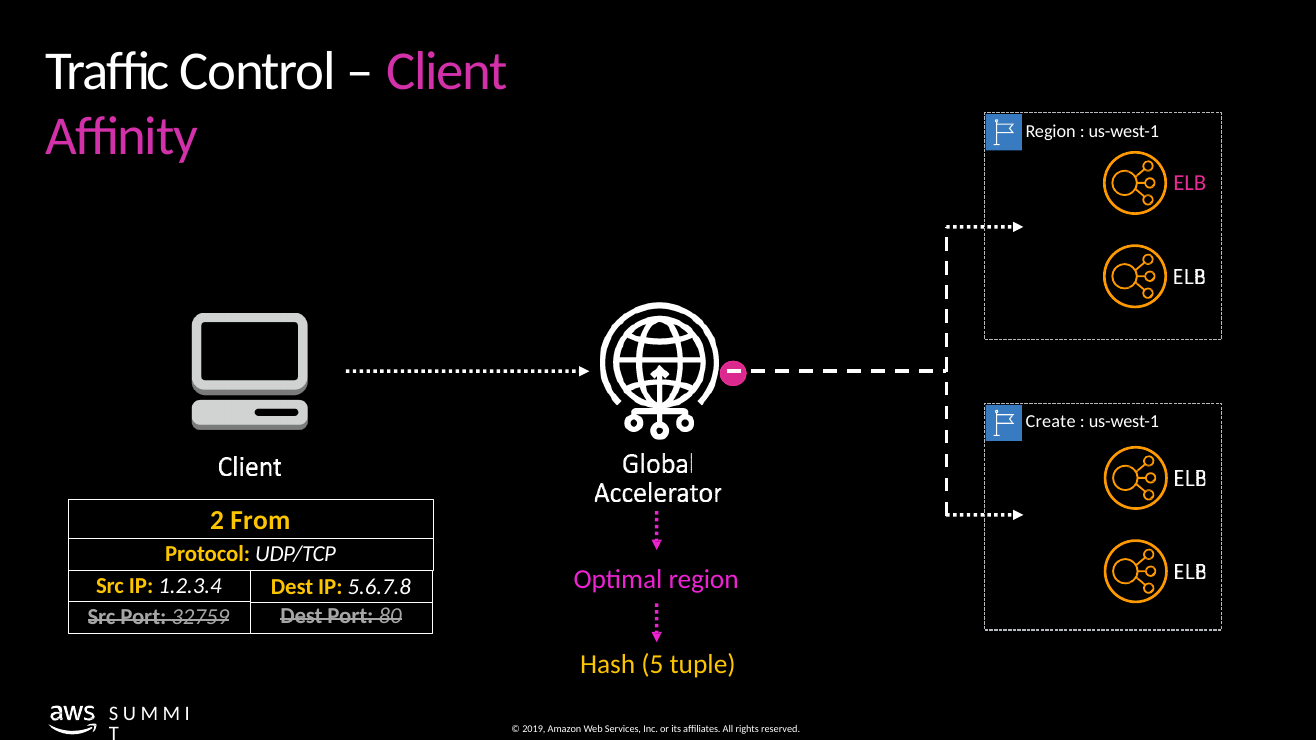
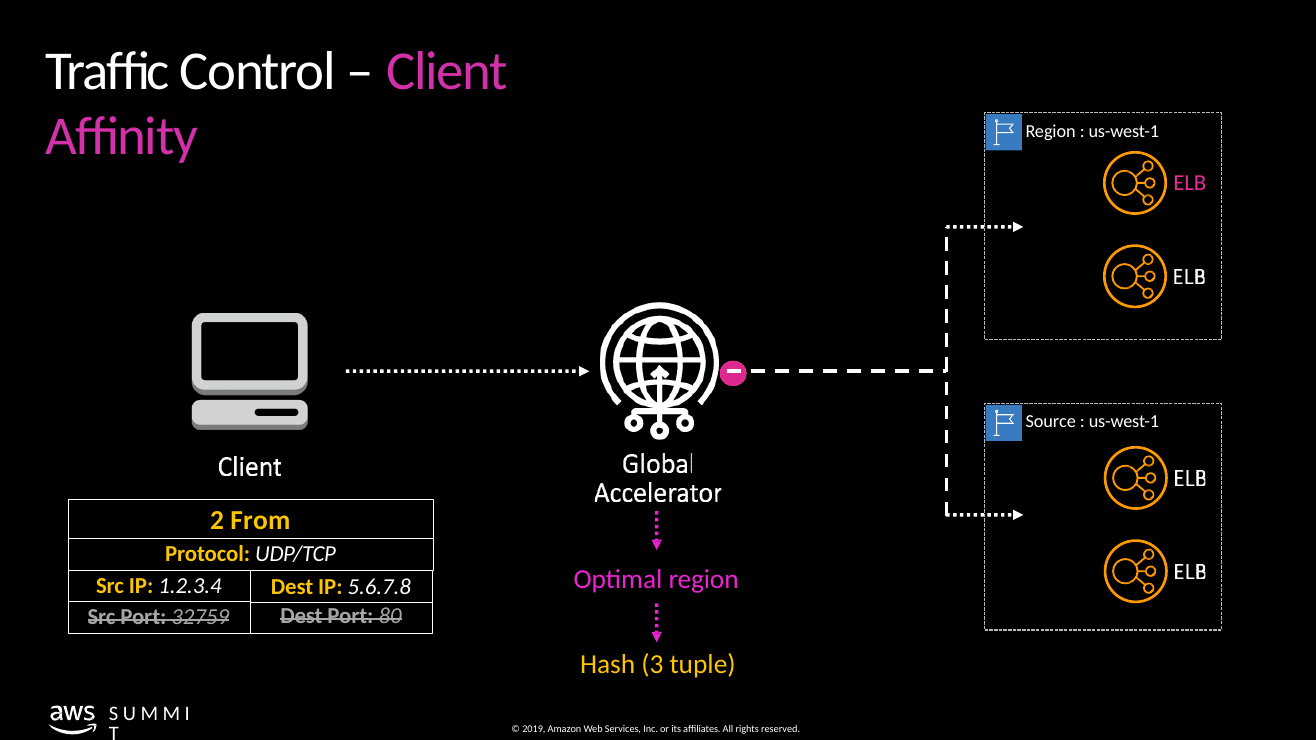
Create: Create -> Source (1051, 421)
5: 5 -> 3 (652, 665)
